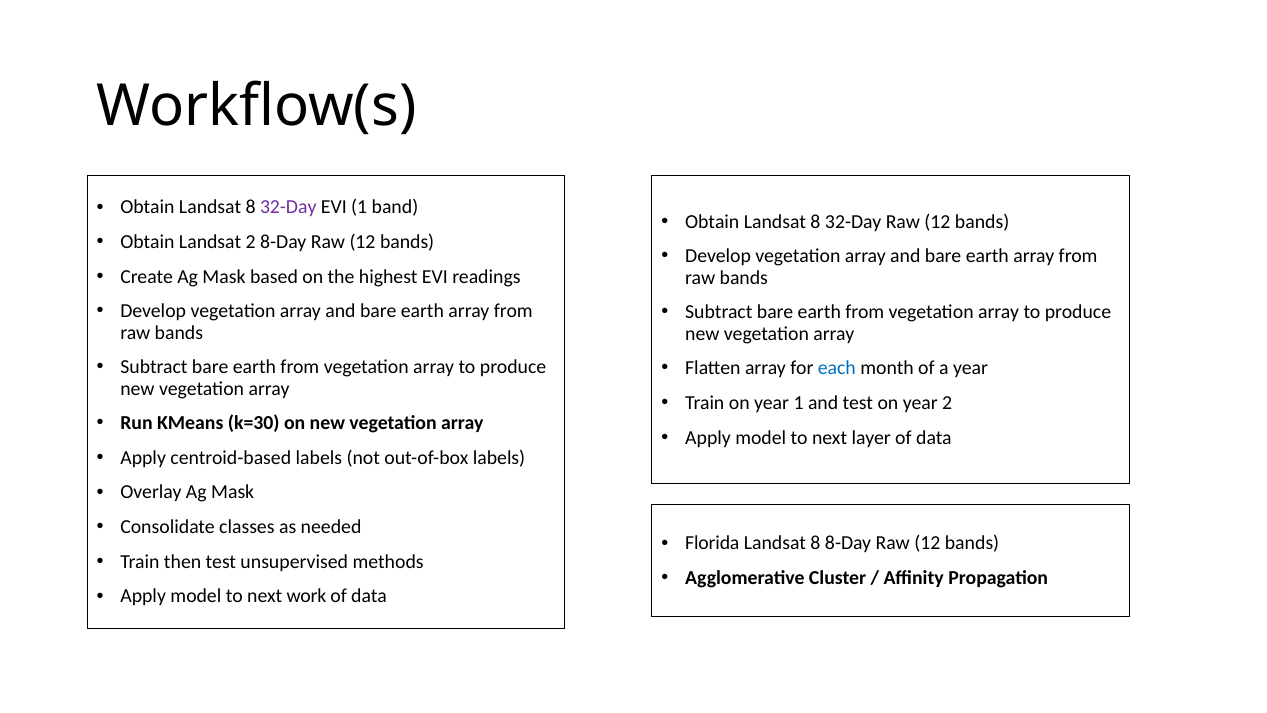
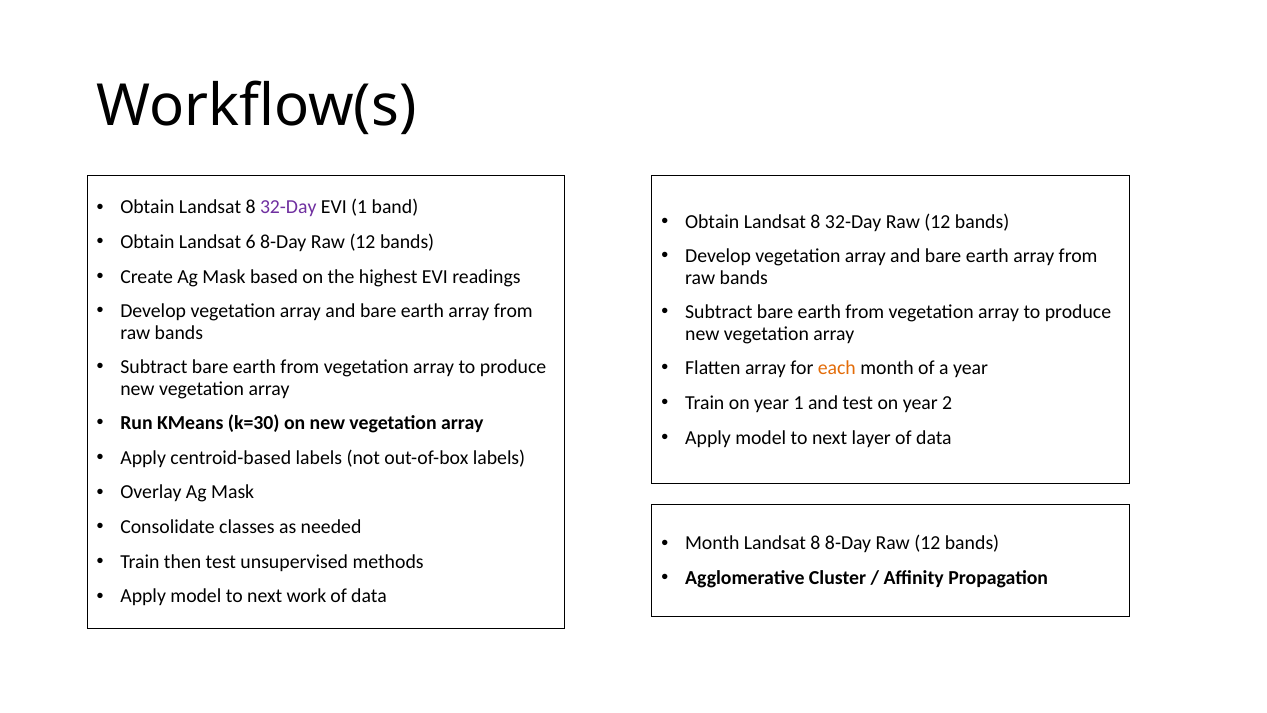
Landsat 2: 2 -> 6 (251, 242)
each colour: blue -> orange (837, 368)
Florida: Florida -> Month (712, 543)
